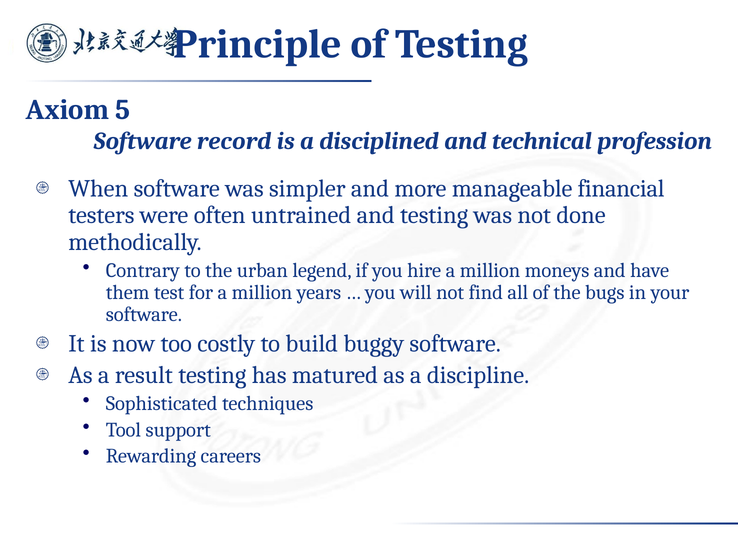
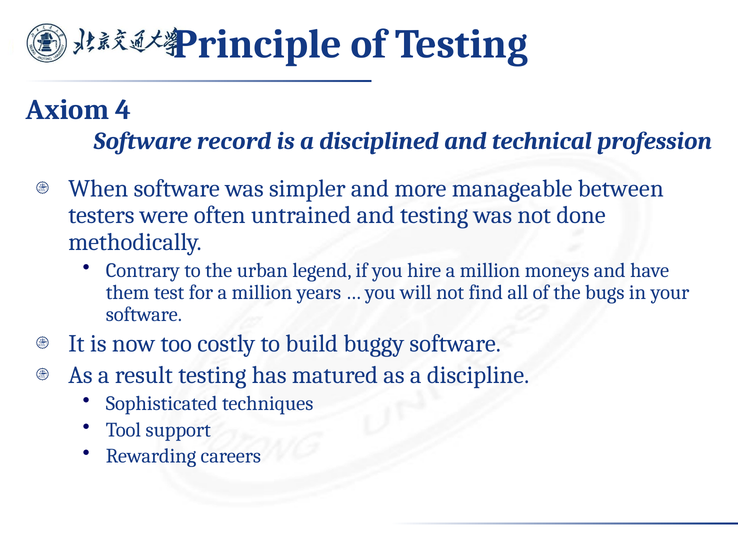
5: 5 -> 4 (123, 110)
financial: financial -> between (621, 189)
